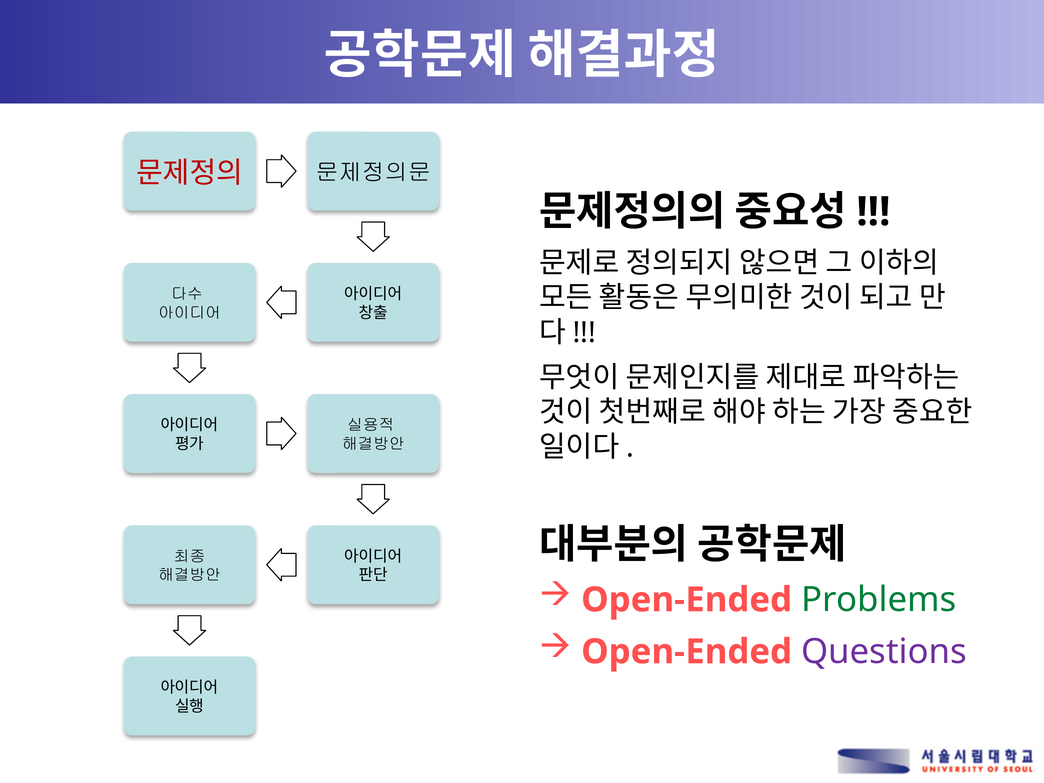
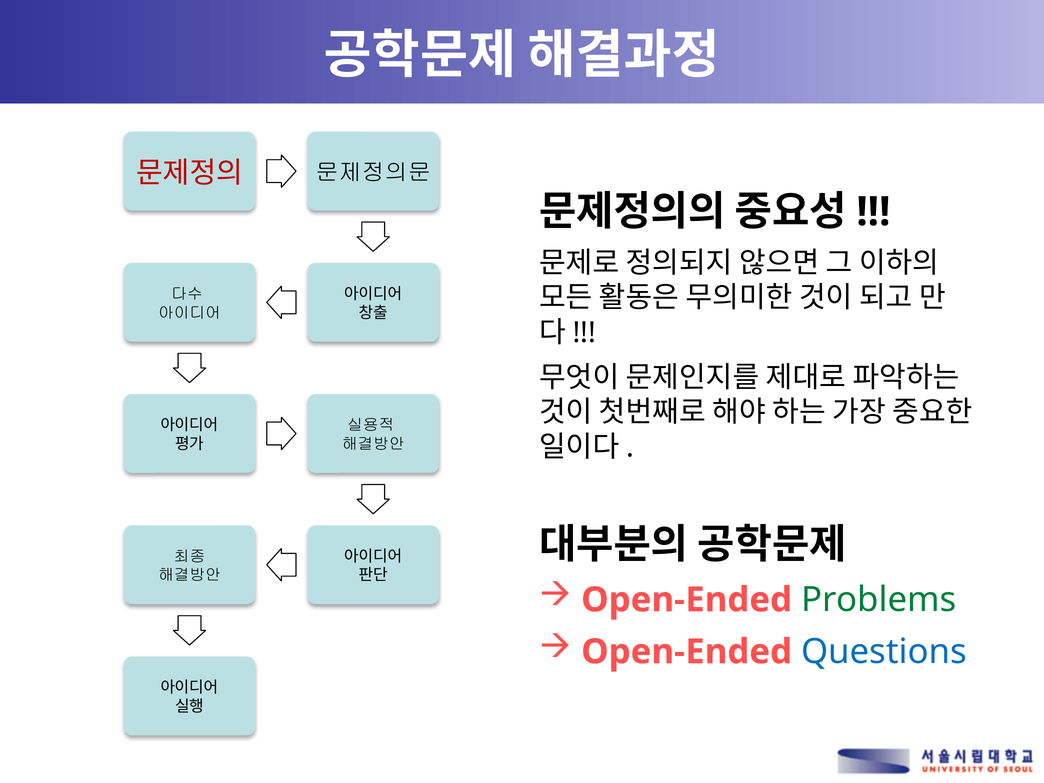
Questions colour: purple -> blue (884, 652)
